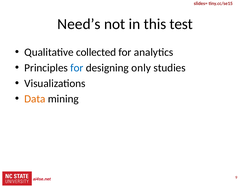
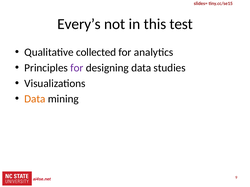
Need’s: Need’s -> Every’s (79, 24)
for colour: blue -> purple (77, 68)
designing only: only -> data (141, 68)
